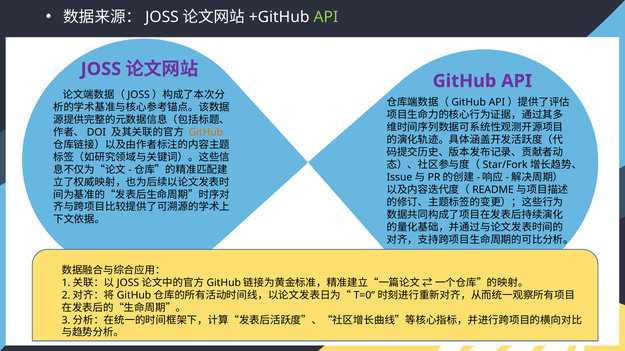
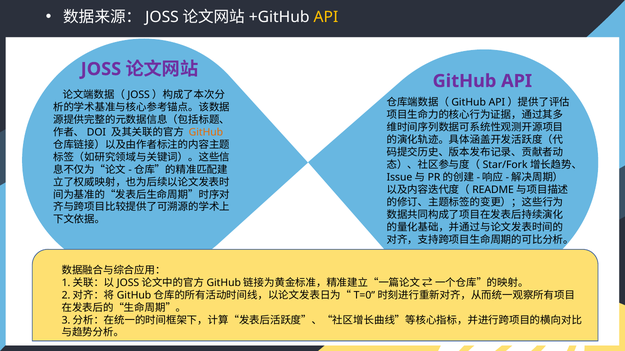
API colour: light green -> yellow (326, 17)
